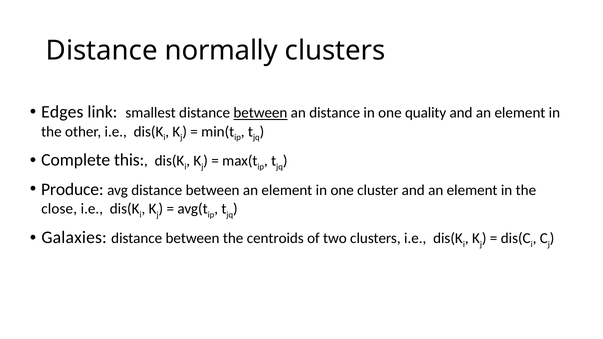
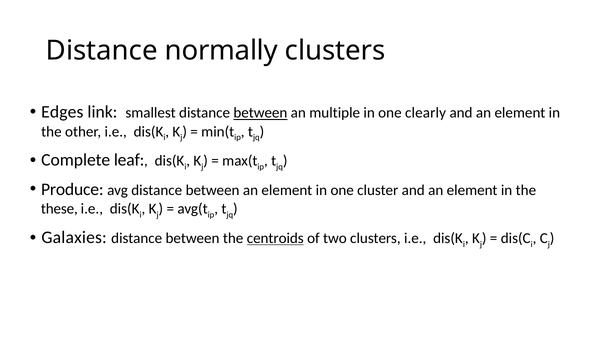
an distance: distance -> multiple (335, 113)
quality: quality -> clearly (426, 113)
this: this -> leaf (129, 160)
close: close -> these (59, 209)
centroids underline: none -> present (275, 238)
